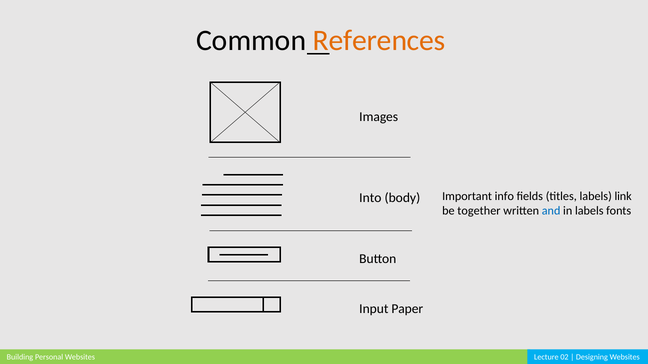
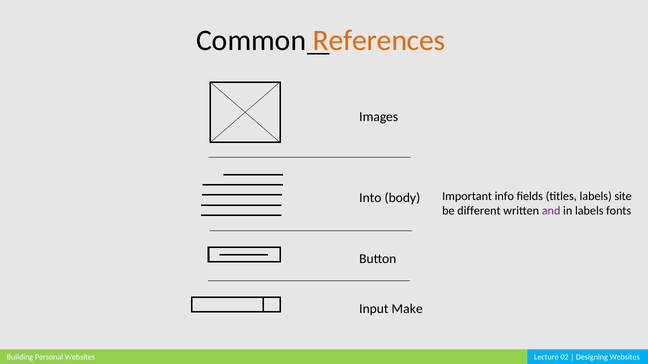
link: link -> site (623, 197)
together: together -> different (479, 211)
and colour: blue -> purple (551, 211)
Paper: Paper -> Make (407, 309)
